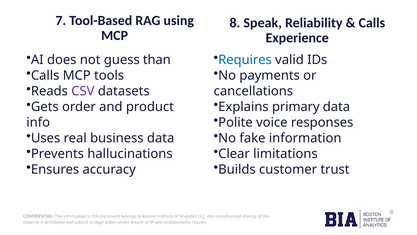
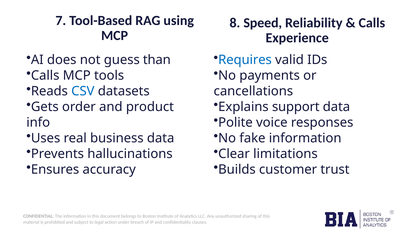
Speak: Speak -> Speed (263, 23)
CSV colour: purple -> blue (83, 91)
primary: primary -> support (296, 107)
